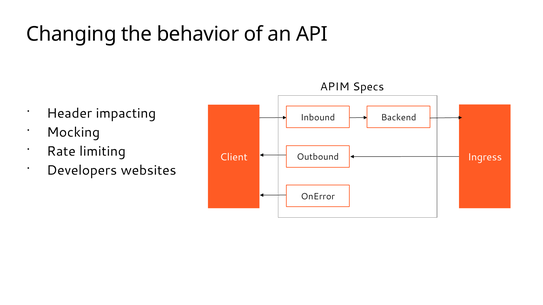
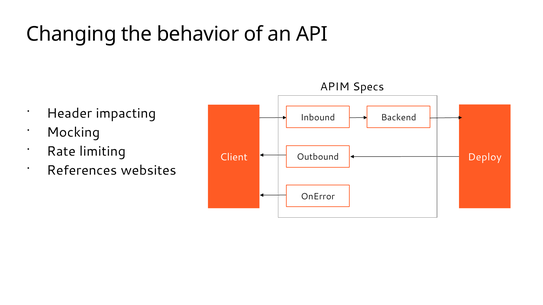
Ingress: Ingress -> Deploy (485, 157)
Developers: Developers -> References (82, 171)
